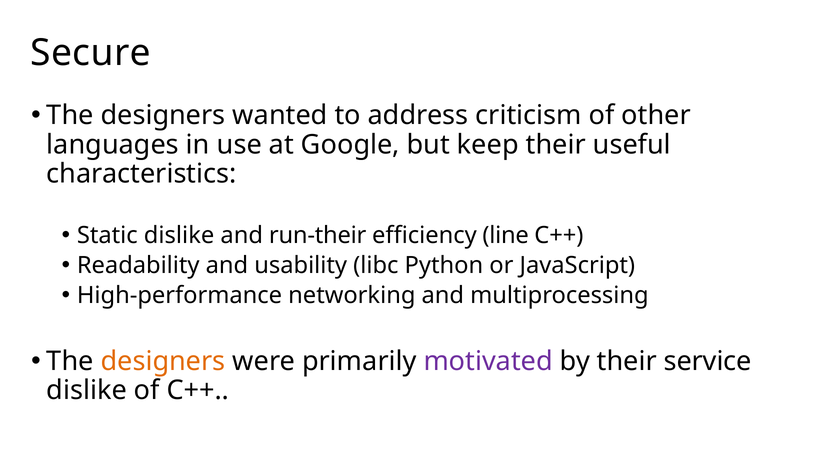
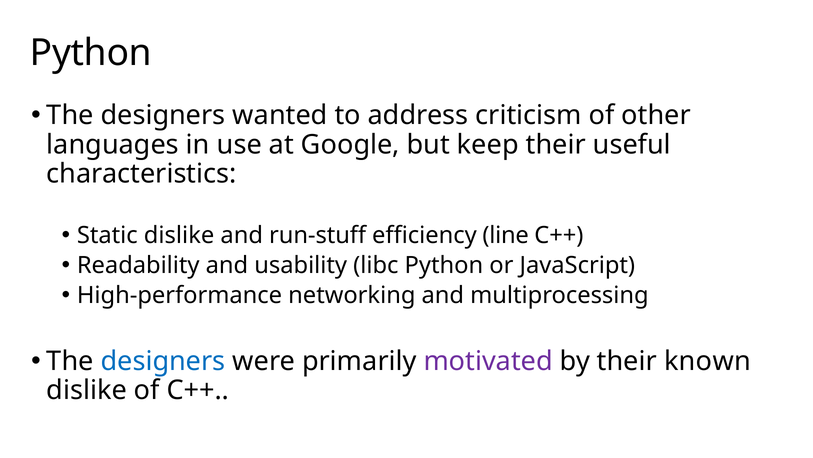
Secure: Secure -> Python (91, 53)
run-their: run-their -> run-stuff (318, 235)
designers colour: orange -> blue (163, 361)
service: service -> known (708, 361)
